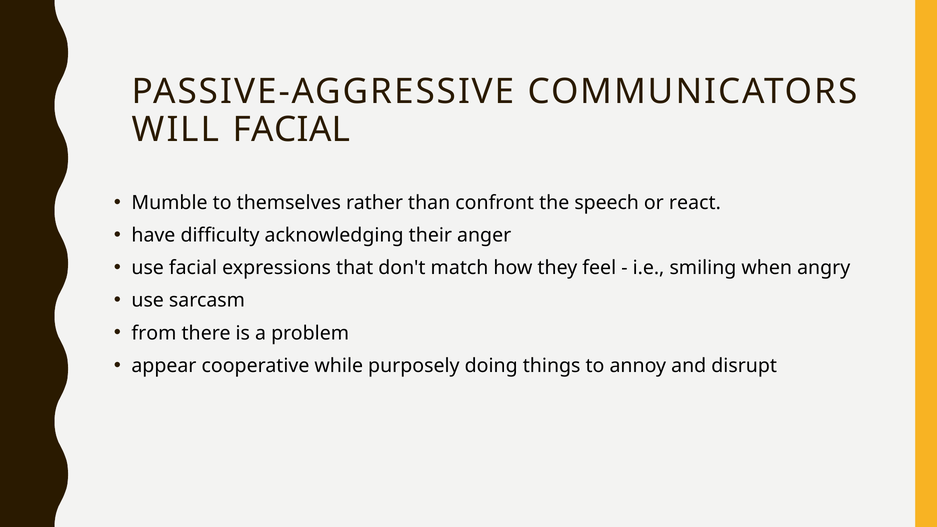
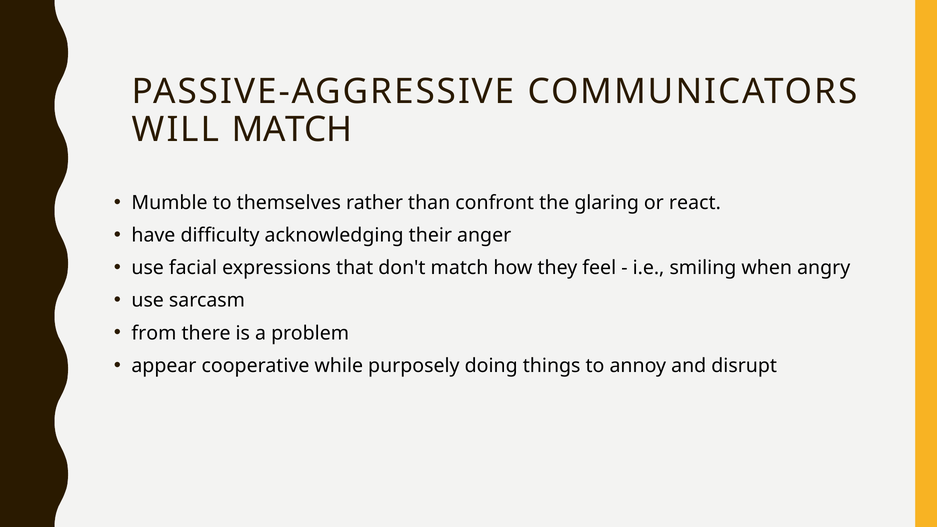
WILL FACIAL: FACIAL -> MATCH (292, 129)
speech: speech -> glaring (607, 203)
